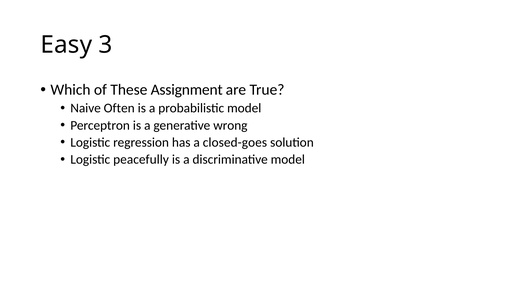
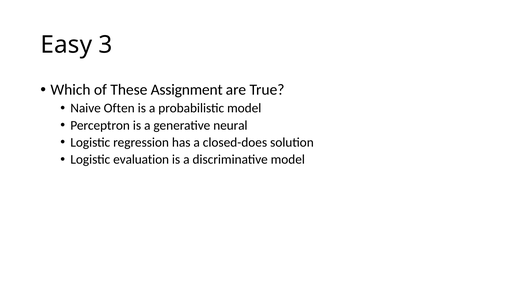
wrong: wrong -> neural (230, 125)
closed-goes: closed-goes -> closed-does (235, 142)
peacefully: peacefully -> evaluation (141, 159)
